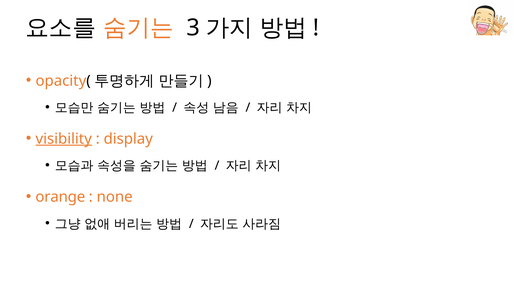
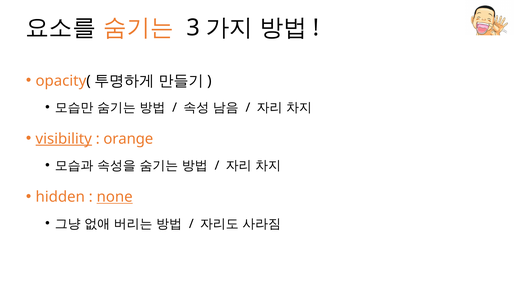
display: display -> orange (128, 139)
orange: orange -> hidden (60, 197)
none underline: none -> present (115, 197)
